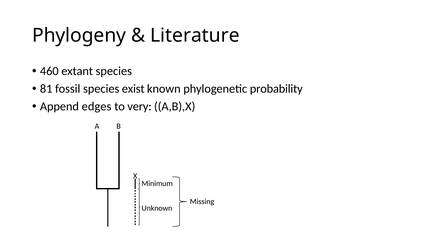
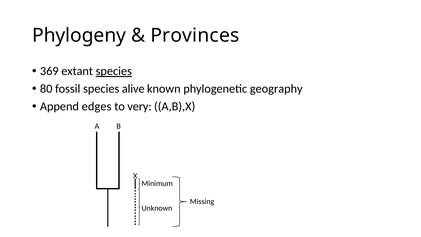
Literature: Literature -> Provinces (195, 35)
460: 460 -> 369 (49, 71)
species underline: none -> present (114, 71)
81: 81 -> 80 (46, 89)
exist: exist -> alive (133, 89)
probability: probability -> geography (276, 89)
